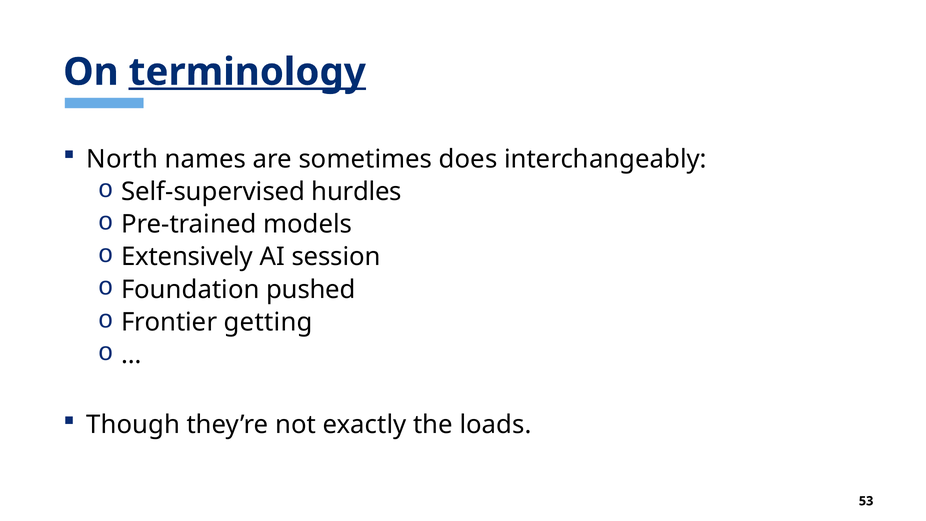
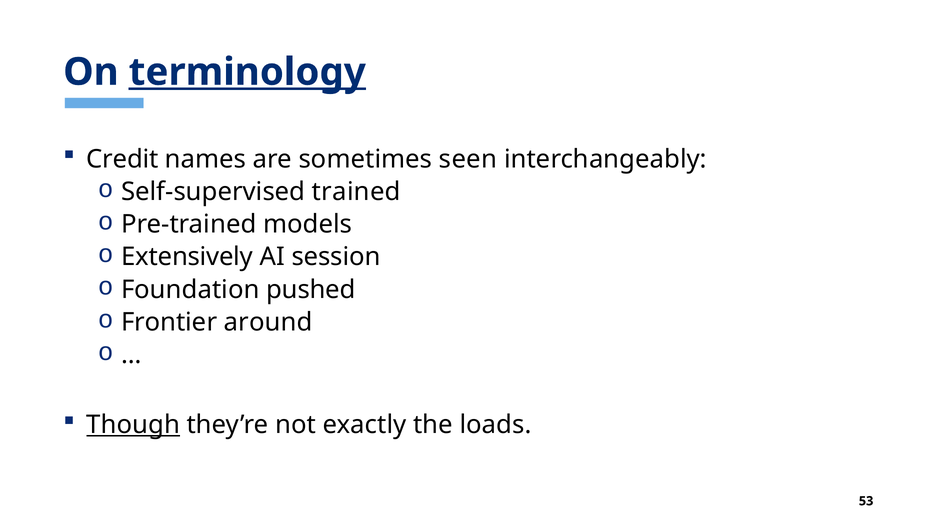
North: North -> Credit (122, 159)
does: does -> seen (468, 159)
hurdles: hurdles -> trained (356, 192)
getting: getting -> around (268, 322)
Though underline: none -> present (133, 425)
